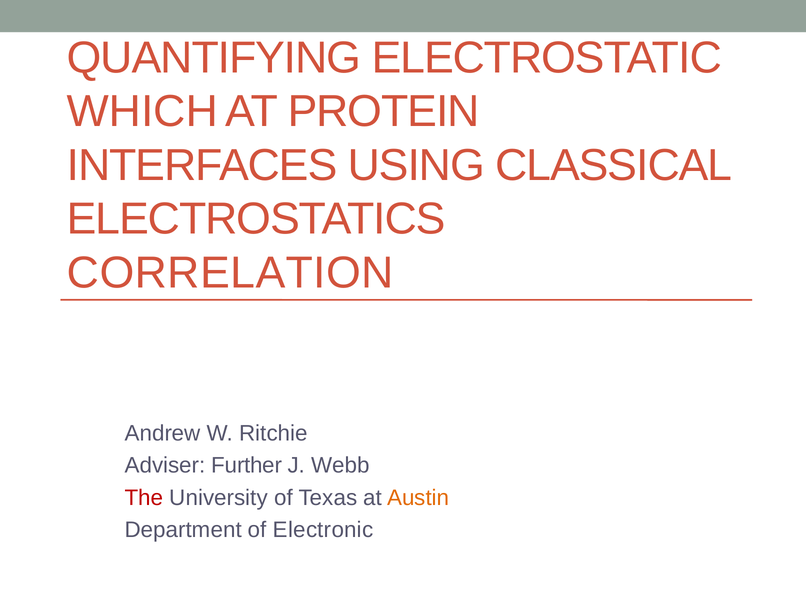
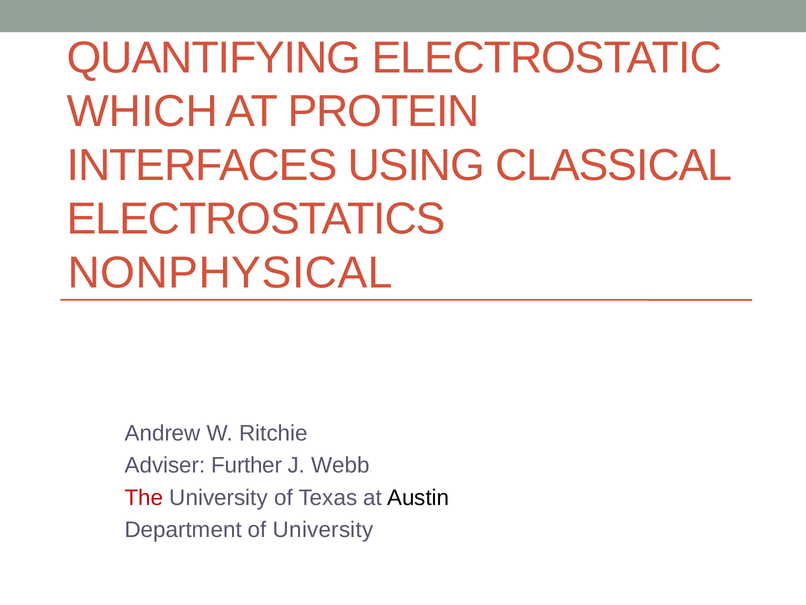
CORRELATION: CORRELATION -> NONPHYSICAL (230, 273)
Austin colour: orange -> black (418, 497)
of Electronic: Electronic -> University (323, 530)
